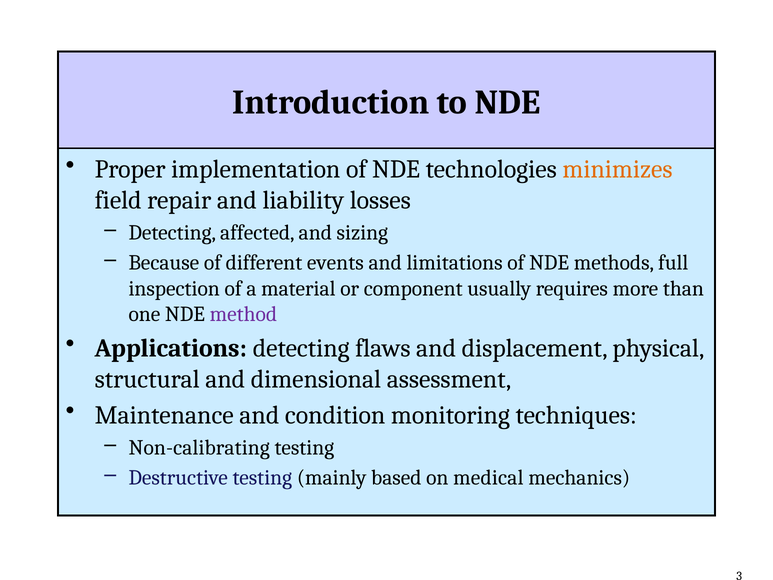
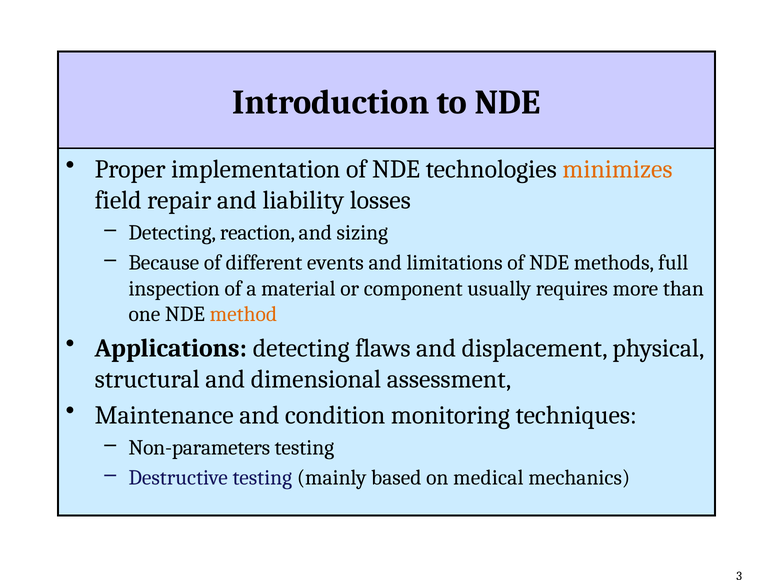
affected: affected -> reaction (257, 233)
method colour: purple -> orange (243, 314)
Non-calibrating: Non-calibrating -> Non-parameters (199, 447)
